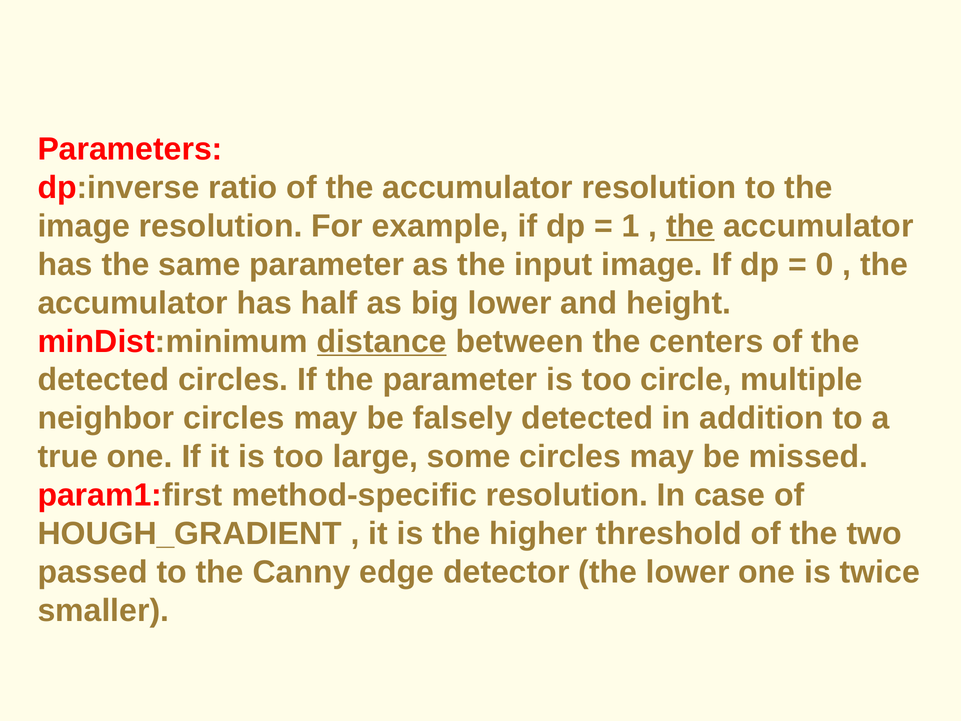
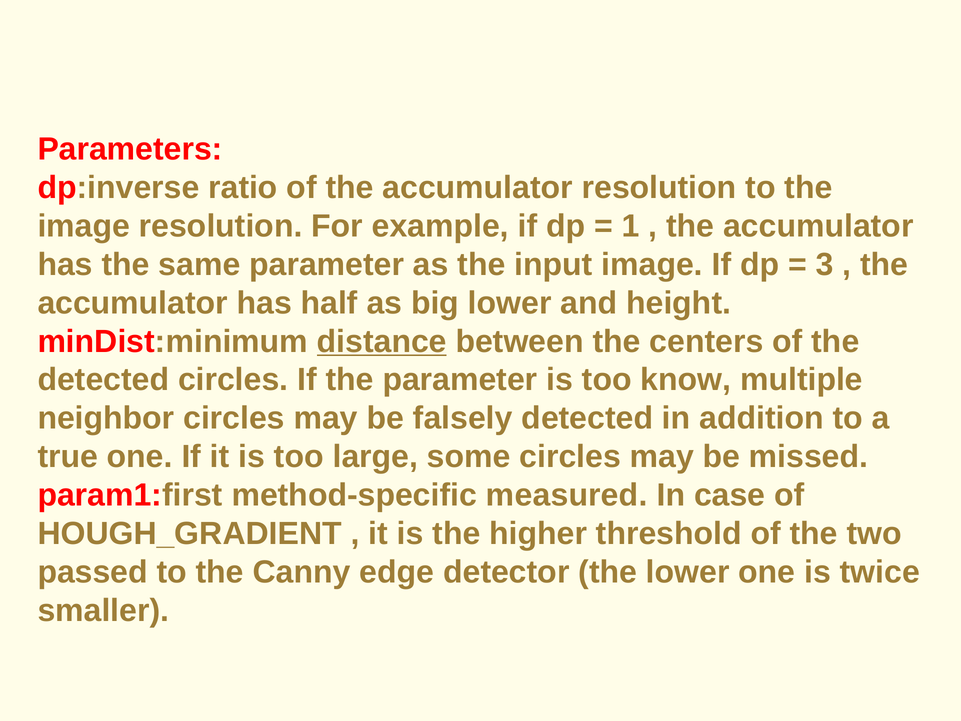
the underline: present -> none (690, 226)
0: 0 -> 3 (825, 264)
circle: circle -> know (686, 380)
method-specific resolution: resolution -> measured (567, 495)
